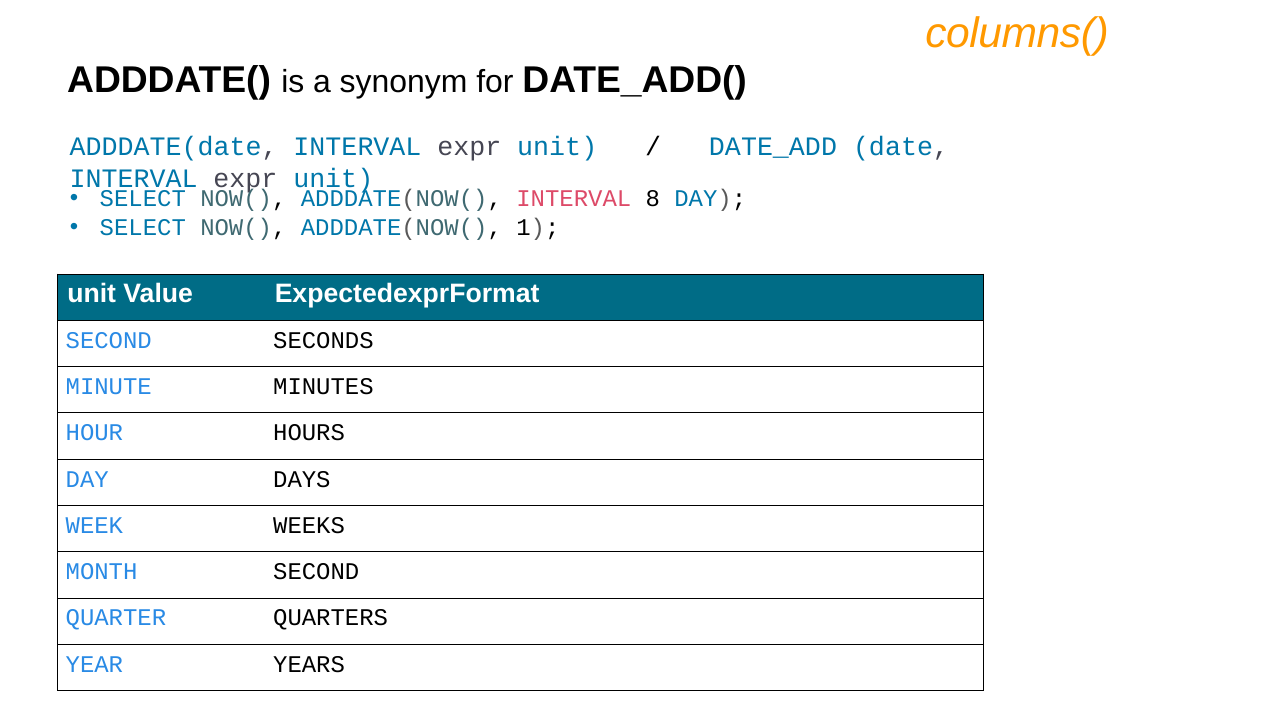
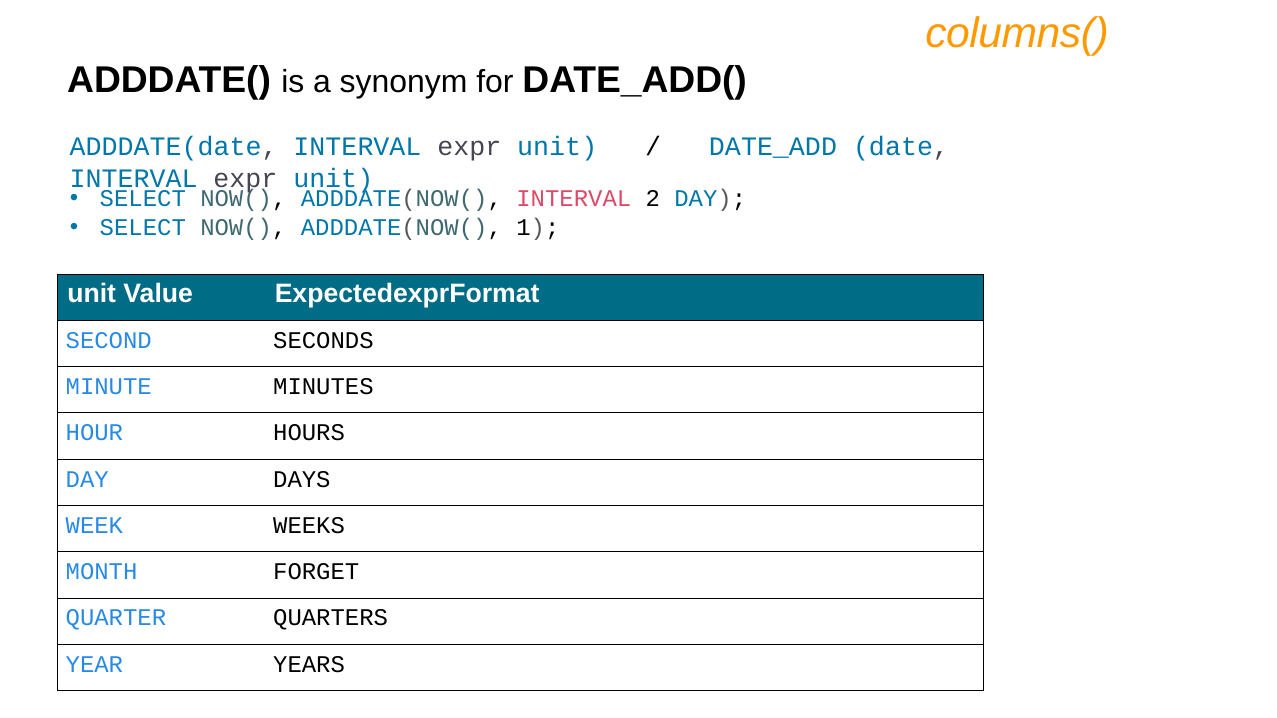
8: 8 -> 2 (653, 199)
MONTH SECOND: SECOND -> FORGET (316, 572)
